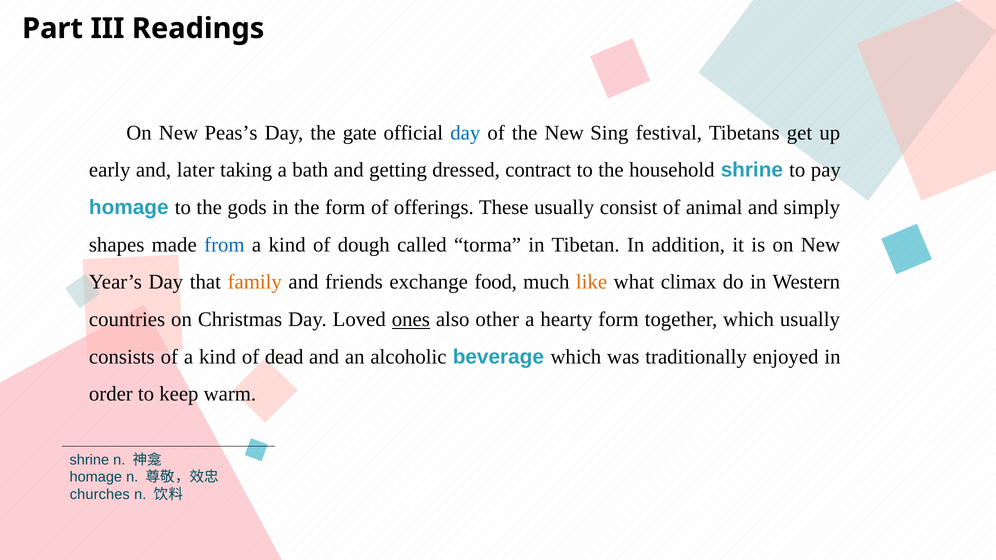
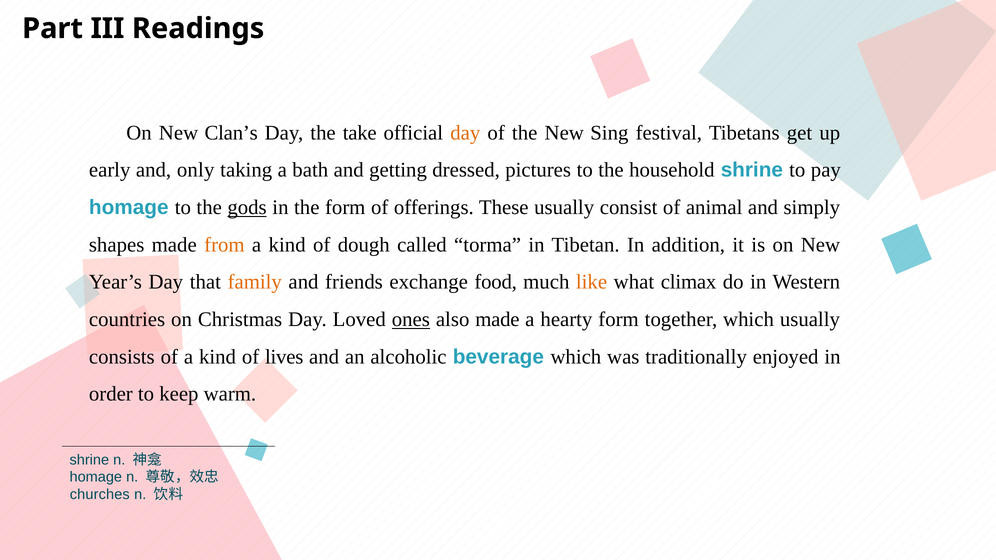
Peas’s: Peas’s -> Clan’s (231, 133)
gate: gate -> take (360, 133)
day colour: blue -> orange (465, 133)
later: later -> only (196, 170)
contract: contract -> pictures (538, 170)
gods underline: none -> present (247, 208)
from colour: blue -> orange (224, 245)
also other: other -> made (497, 320)
dead: dead -> lives (284, 357)
